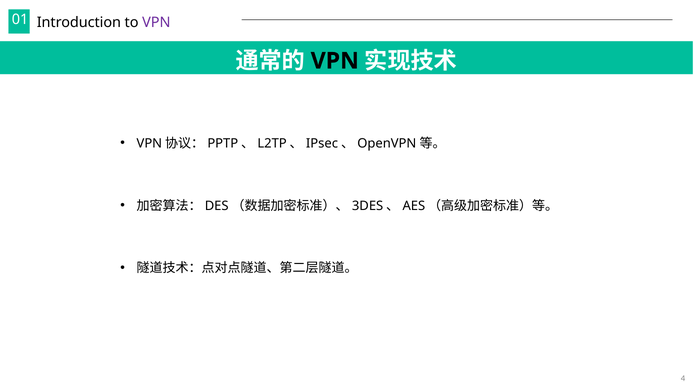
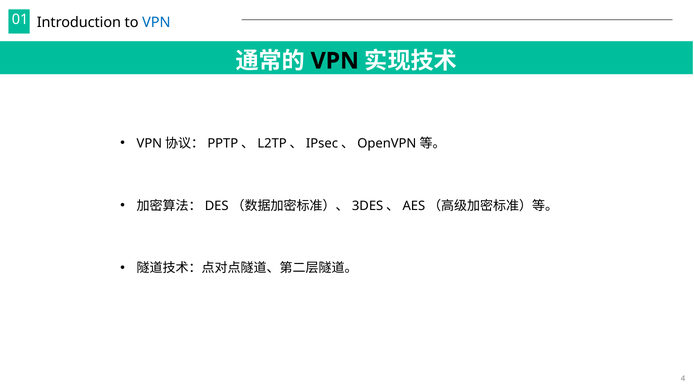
VPN colour: purple -> blue (156, 23)
